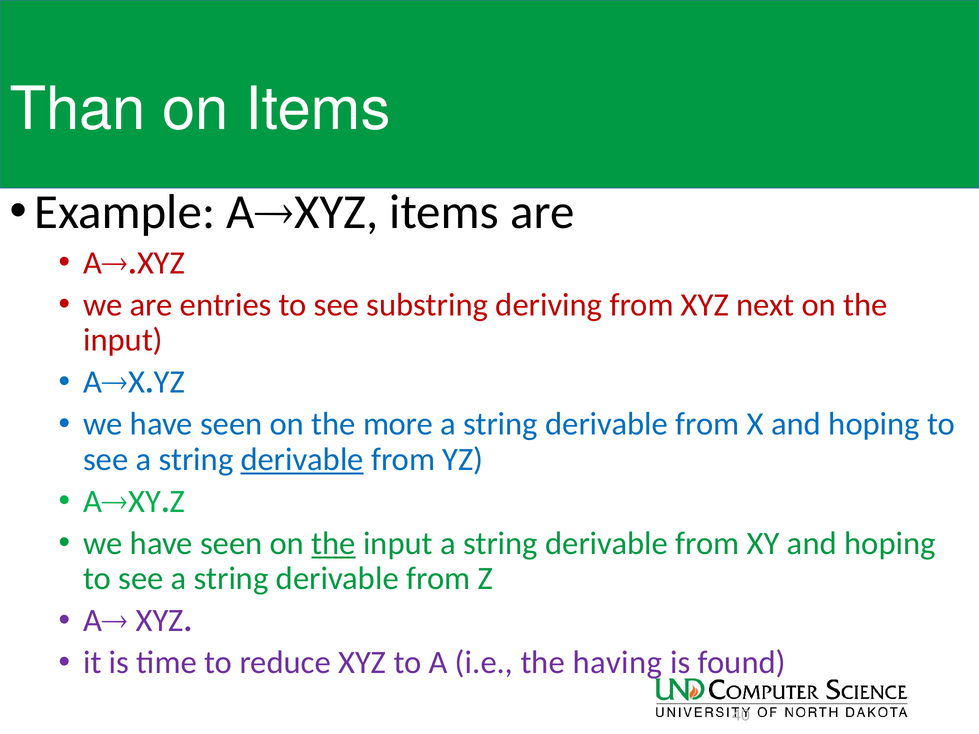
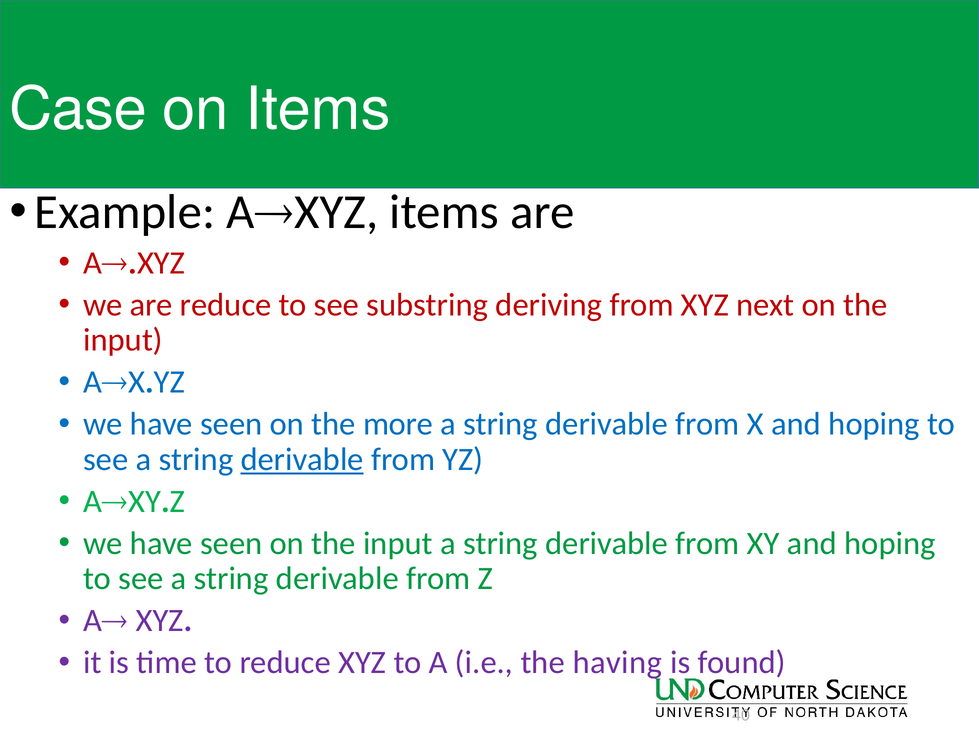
Than: Than -> Case (78, 110)
are entries: entries -> reduce (226, 305)
the underline: present -> none (334, 544)
